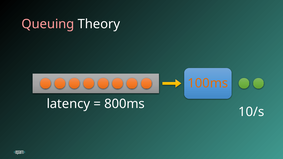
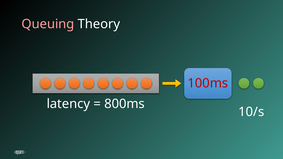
100ms colour: orange -> red (208, 83)
